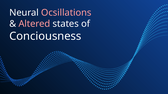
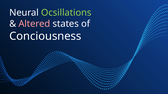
Ocsillations colour: pink -> light green (66, 13)
